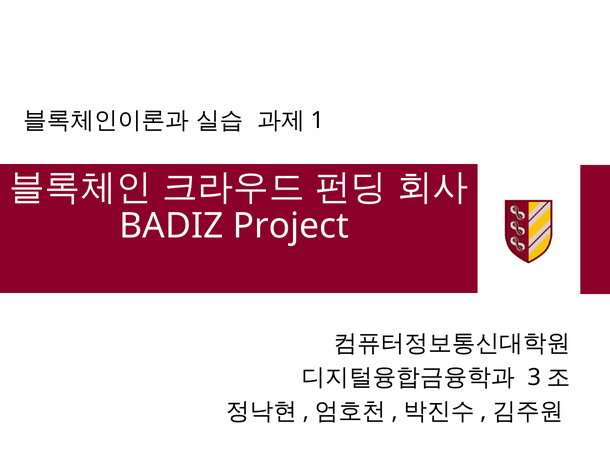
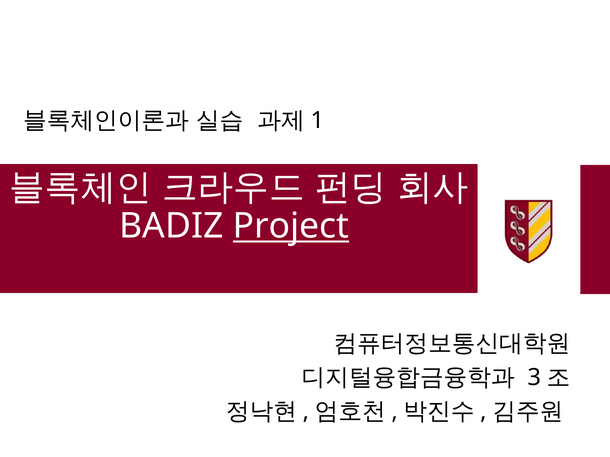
Project underline: none -> present (291, 226)
